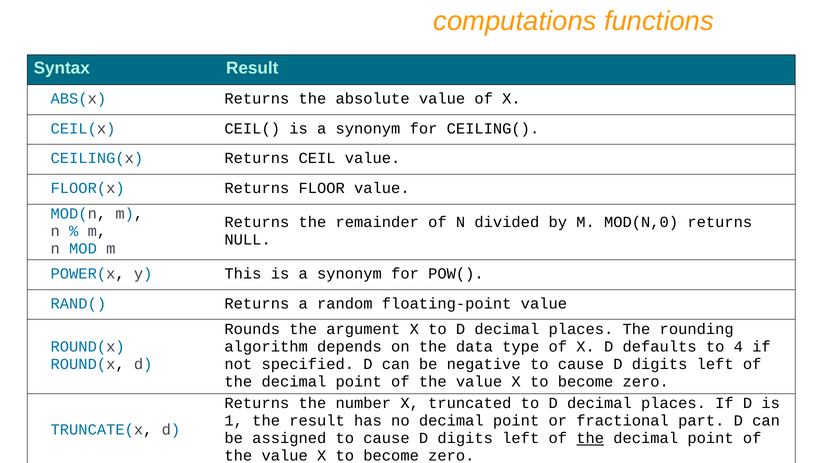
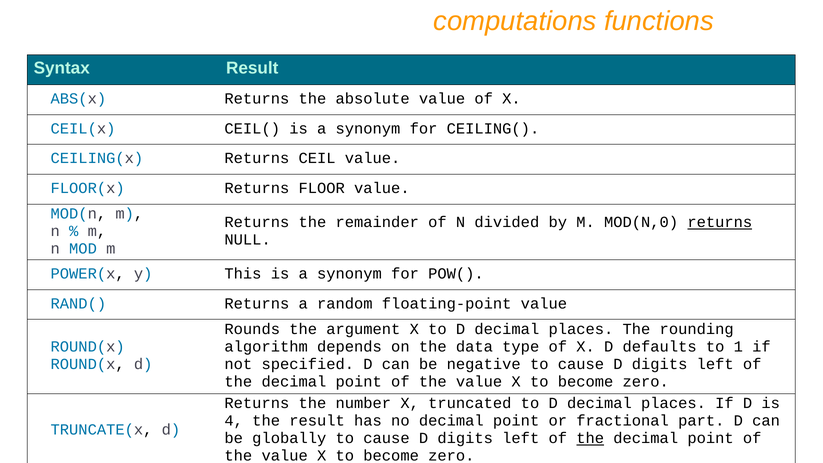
returns underline: none -> present (720, 222)
4: 4 -> 1 (738, 347)
1: 1 -> 4 (234, 421)
assigned: assigned -> globally (289, 438)
